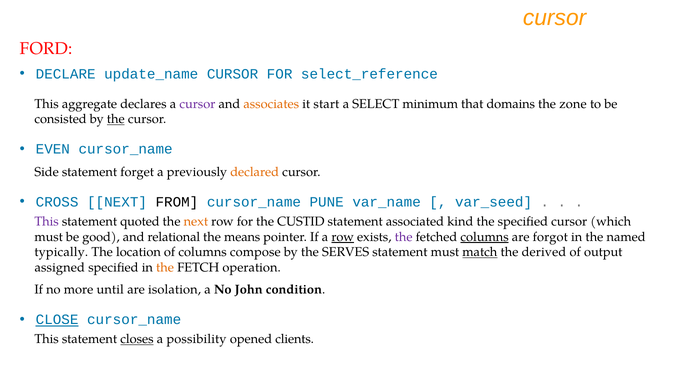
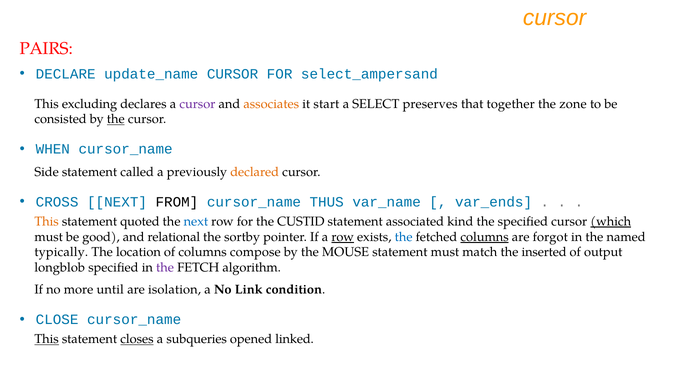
FORD: FORD -> PAIRS (46, 49)
select_reference: select_reference -> select_ampersand (369, 74)
aggregate: aggregate -> excluding (90, 104)
minimum: minimum -> preserves (430, 104)
domains: domains -> together (511, 104)
EVEN: EVEN -> WHEN (53, 149)
forget: forget -> called (137, 172)
PUNE: PUNE -> THUS (327, 202)
var_seed: var_seed -> var_ends (494, 202)
This colour: purple -> orange (47, 222)
next colour: orange -> blue (196, 222)
which underline: none -> present (611, 222)
means: means -> sortby (242, 237)
the colour: purple -> blue (404, 237)
SERVES: SERVES -> MOUSE (346, 252)
match underline: present -> none (480, 252)
derived: derived -> inserted (544, 252)
assigned: assigned -> longblob (60, 268)
the colour: orange -> purple (165, 268)
operation: operation -> algorithm (252, 268)
John: John -> Link (249, 290)
CLOSE underline: present -> none (57, 320)
This underline: none -> present (47, 339)
possibility: possibility -> subqueries (197, 339)
clients: clients -> linked (295, 339)
